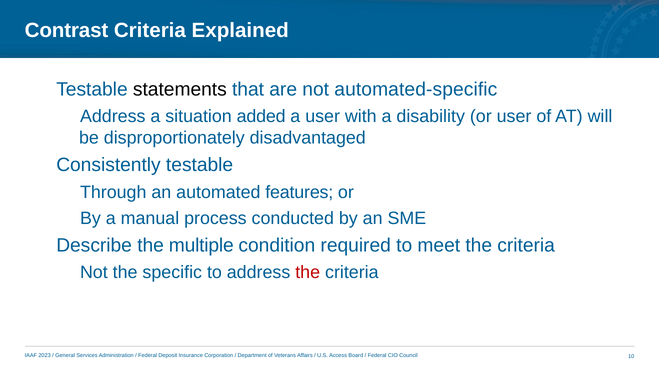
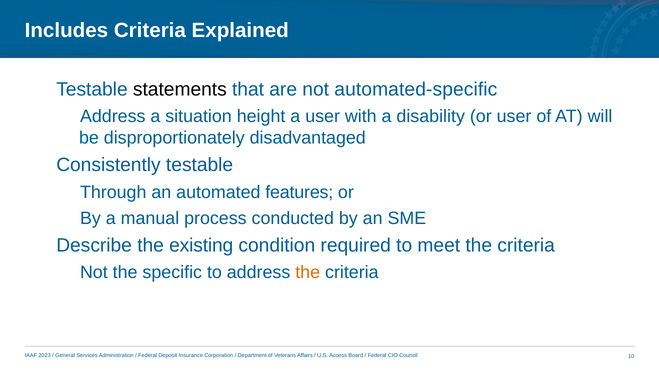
Contrast: Contrast -> Includes (66, 31)
added: added -> height (261, 116)
multiple: multiple -> existing (201, 245)
the colour: red -> orange (308, 272)
